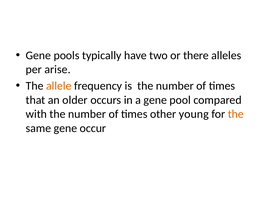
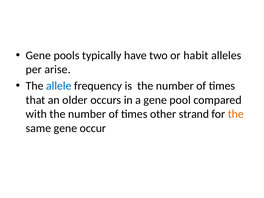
there: there -> habit (196, 55)
allele colour: orange -> blue (59, 86)
young: young -> strand (194, 114)
